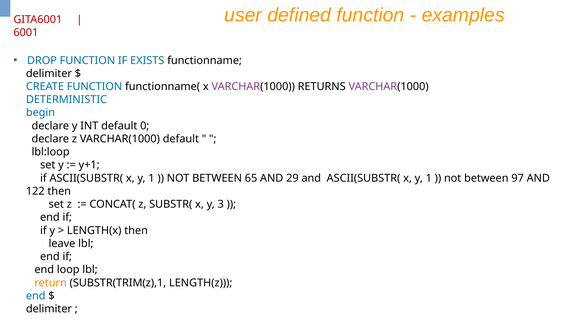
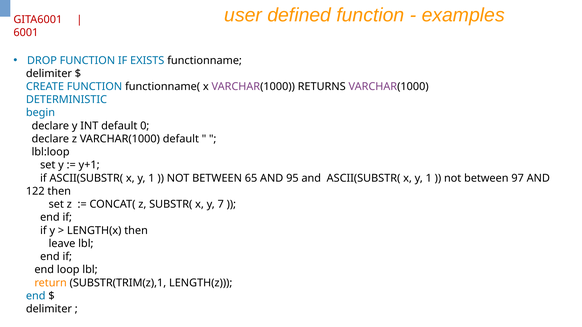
29: 29 -> 95 (292, 178)
3: 3 -> 7 (221, 205)
